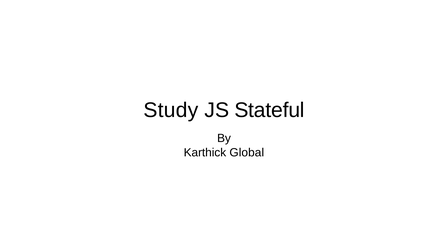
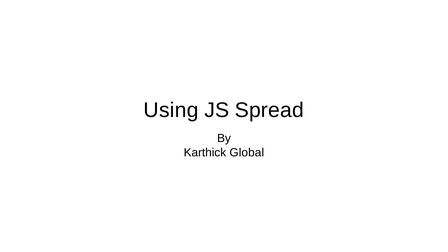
Study: Study -> Using (171, 110)
Stateful: Stateful -> Spread (269, 110)
